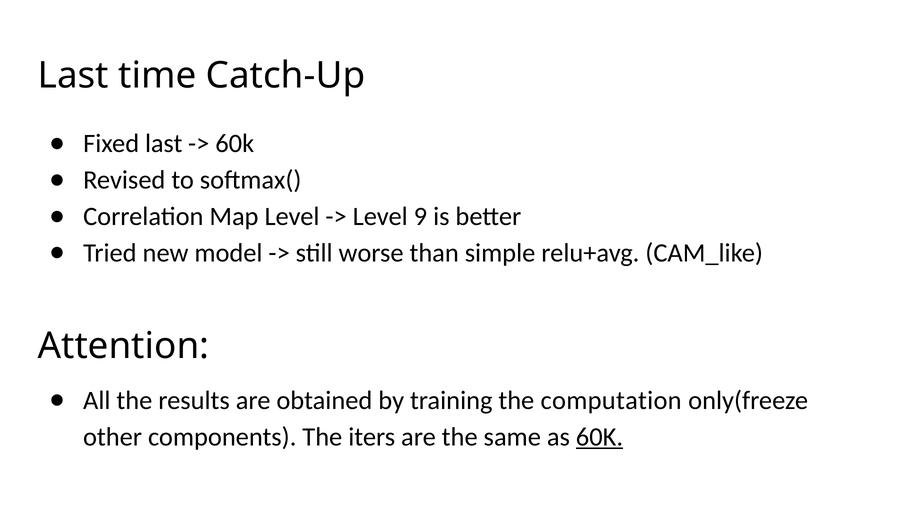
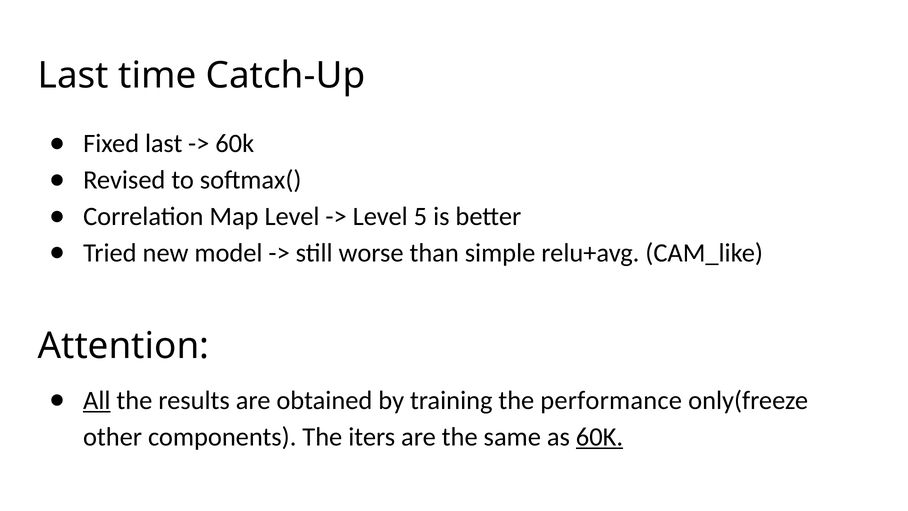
9: 9 -> 5 (420, 217)
All underline: none -> present (97, 400)
computation: computation -> performance (611, 400)
